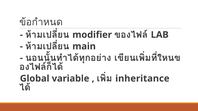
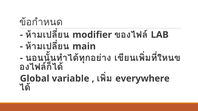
inheritance: inheritance -> everywhere (142, 79)
